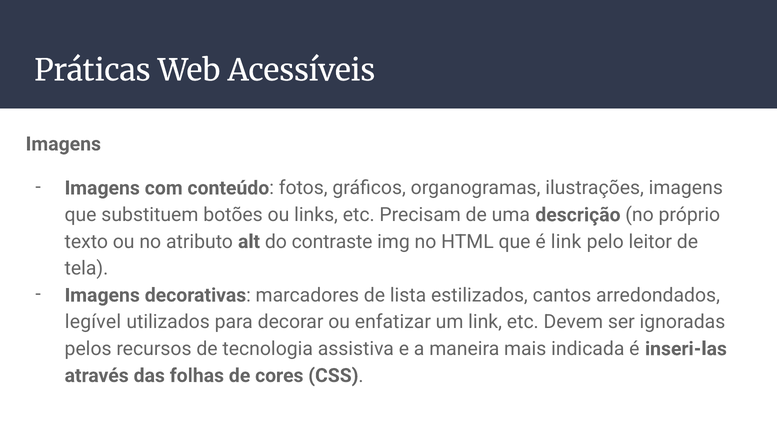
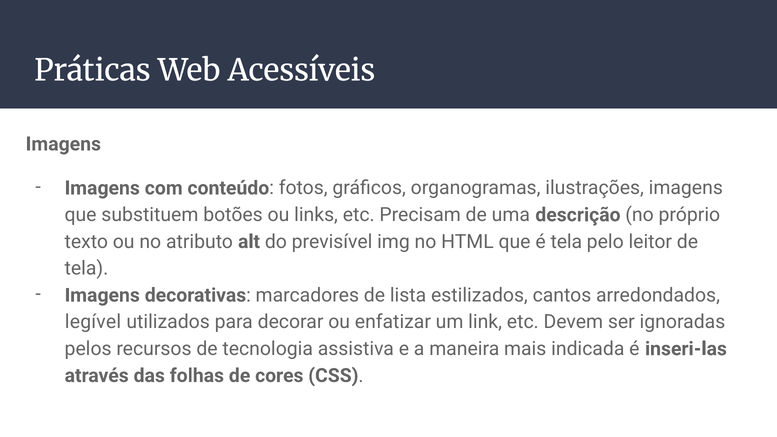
contraste: contraste -> previsível (332, 242)
é link: link -> tela (566, 242)
